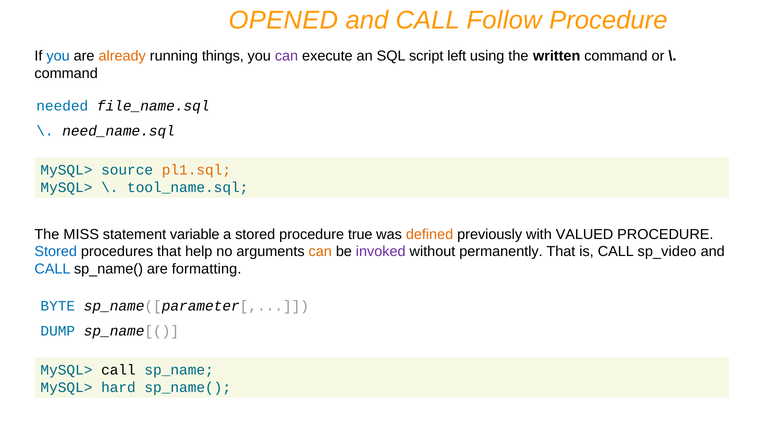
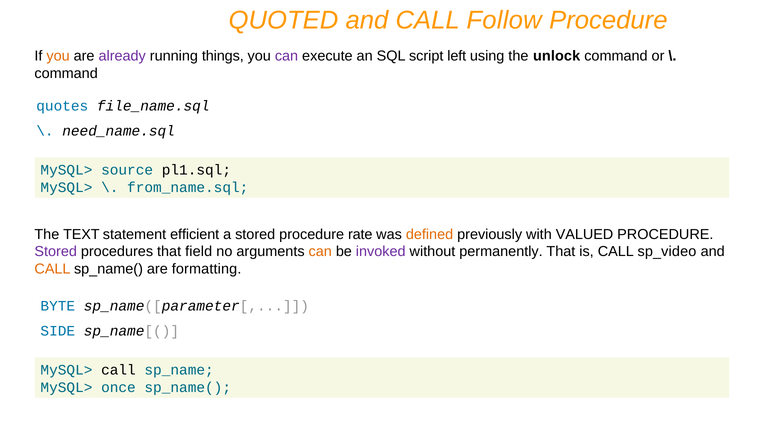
OPENED: OPENED -> QUOTED (283, 20)
you colour: blue -> orange (58, 56)
already colour: orange -> purple (122, 56)
written: written -> unlock (557, 56)
needed: needed -> quotes (62, 106)
pl1.sql colour: orange -> black (196, 170)
tool_name.sql: tool_name.sql -> from_name.sql (188, 187)
MISS: MISS -> TEXT (81, 234)
variable: variable -> efficient (195, 234)
true: true -> rate (360, 234)
Stored colour: blue -> purple (56, 252)
help: help -> field (199, 252)
CALL colour: blue -> orange (52, 269)
DUMP: DUMP -> SIDE (58, 331)
hard: hard -> once (118, 387)
